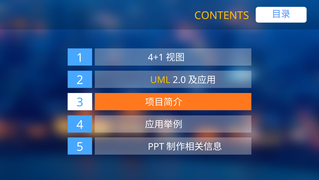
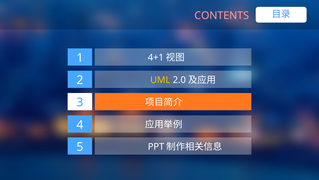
CONTENTS colour: yellow -> pink (222, 16)
